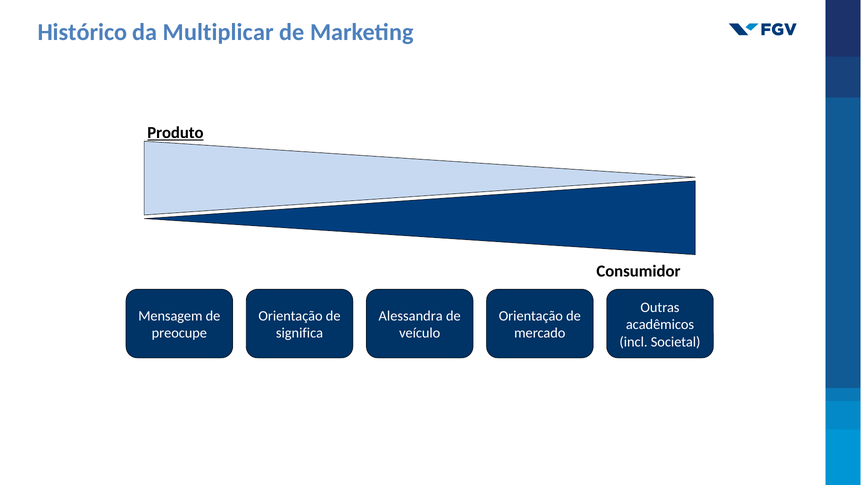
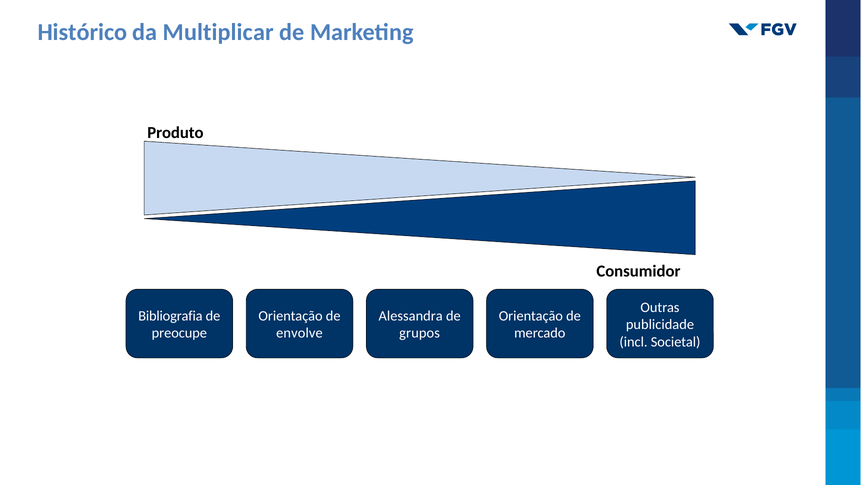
Produto underline: present -> none (175, 133)
Mensagem: Mensagem -> Bibliografia (170, 315)
acadêmicos: acadêmicos -> publicidade (660, 324)
significa: significa -> envolve (299, 333)
veículo: veículo -> grupos (420, 333)
